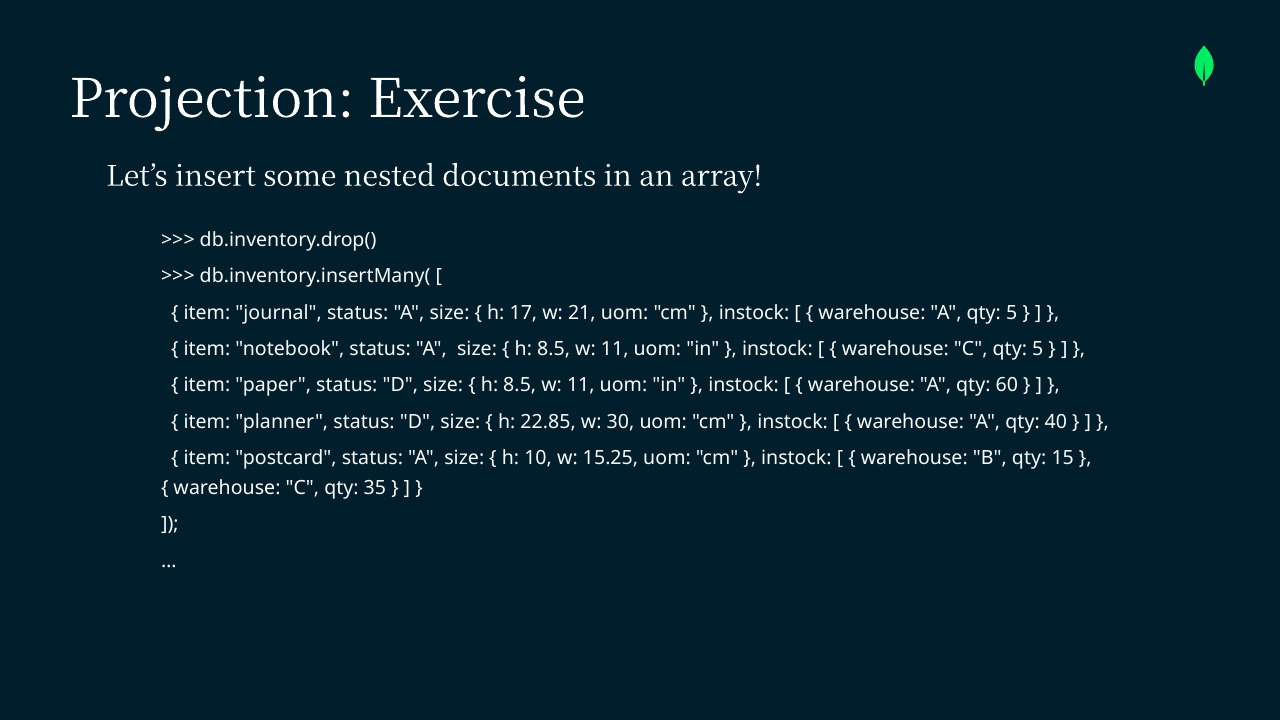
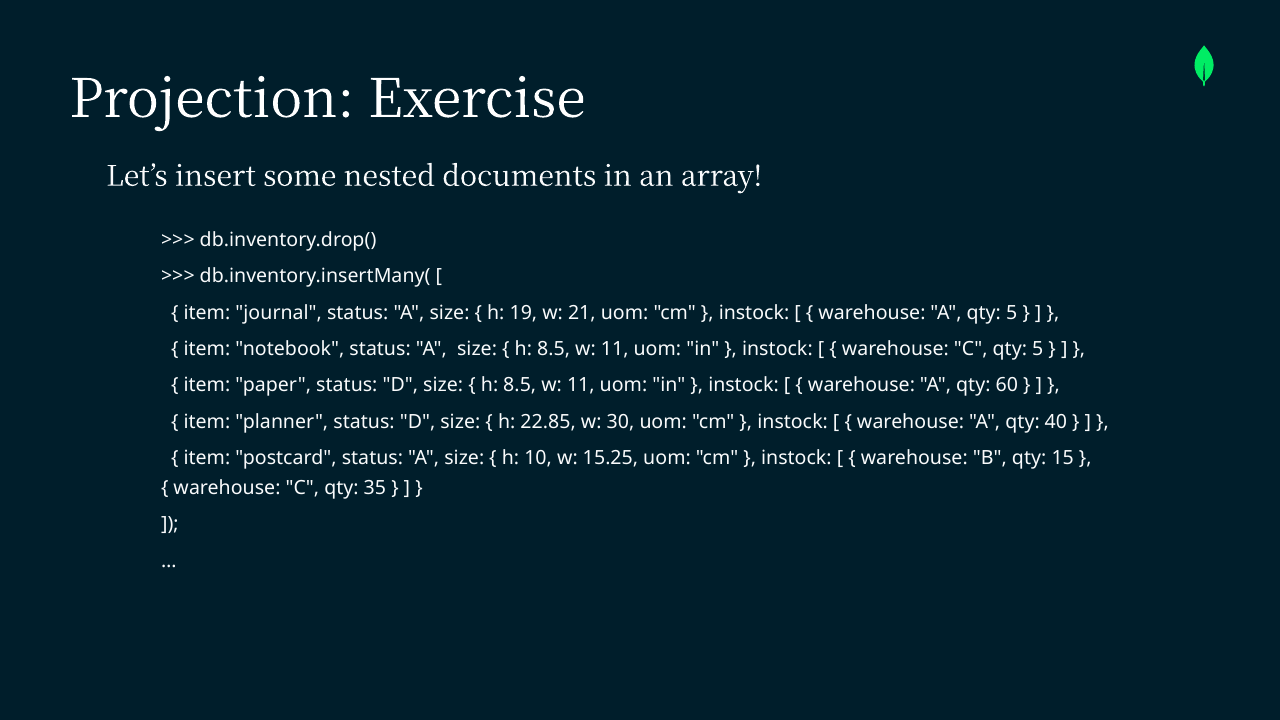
17: 17 -> 19 (523, 313)
